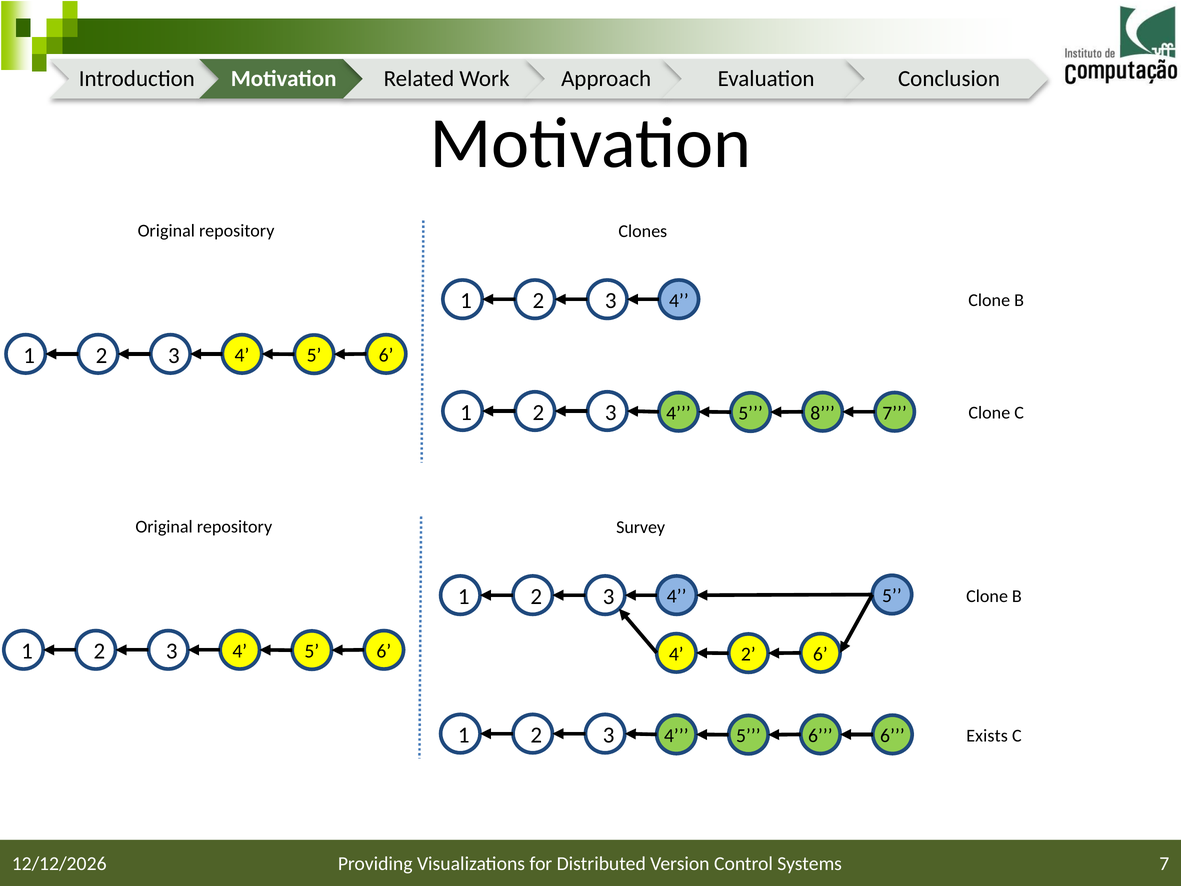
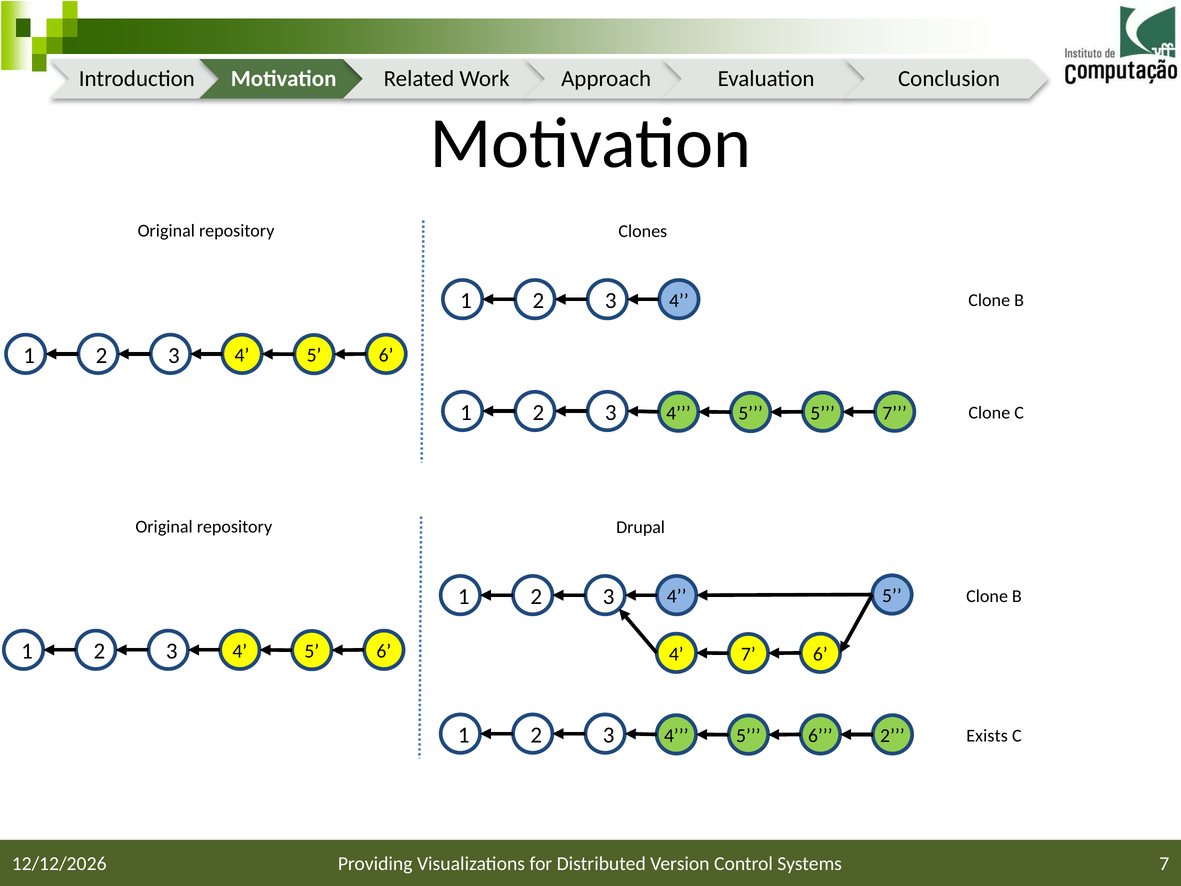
5 8: 8 -> 5 (823, 413)
Survey: Survey -> Drupal (641, 527)
4 2: 2 -> 7 (748, 654)
6 6: 6 -> 2 (892, 735)
